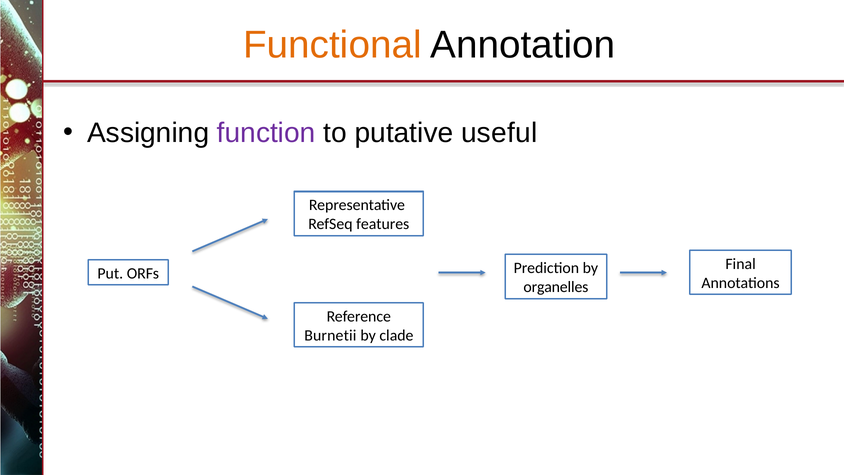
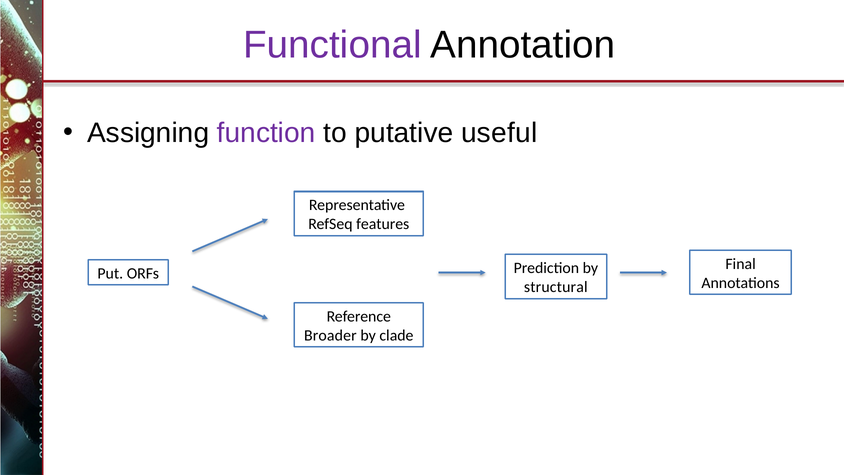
Functional colour: orange -> purple (332, 45)
organelles: organelles -> structural (556, 287)
Burnetii: Burnetii -> Broader (330, 335)
